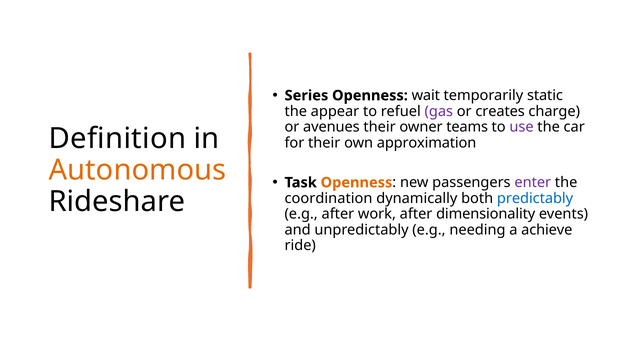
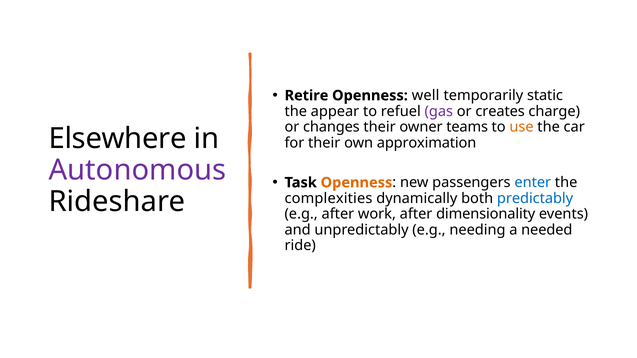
Series: Series -> Retire (306, 96)
wait: wait -> well (426, 96)
avenues: avenues -> changes (331, 127)
use colour: purple -> orange (522, 127)
Definition: Definition -> Elsewhere (118, 139)
Autonomous colour: orange -> purple (137, 170)
enter colour: purple -> blue (533, 183)
coordination: coordination -> complexities (328, 198)
achieve: achieve -> needed (547, 230)
